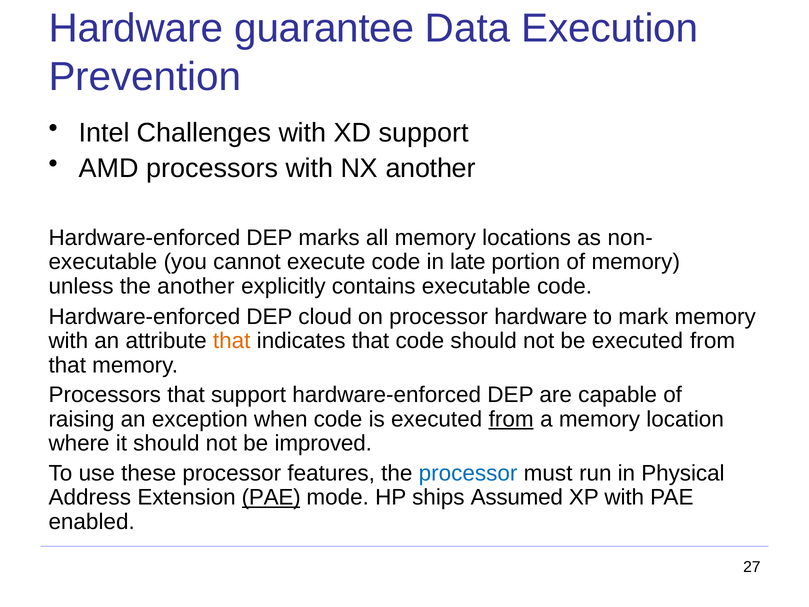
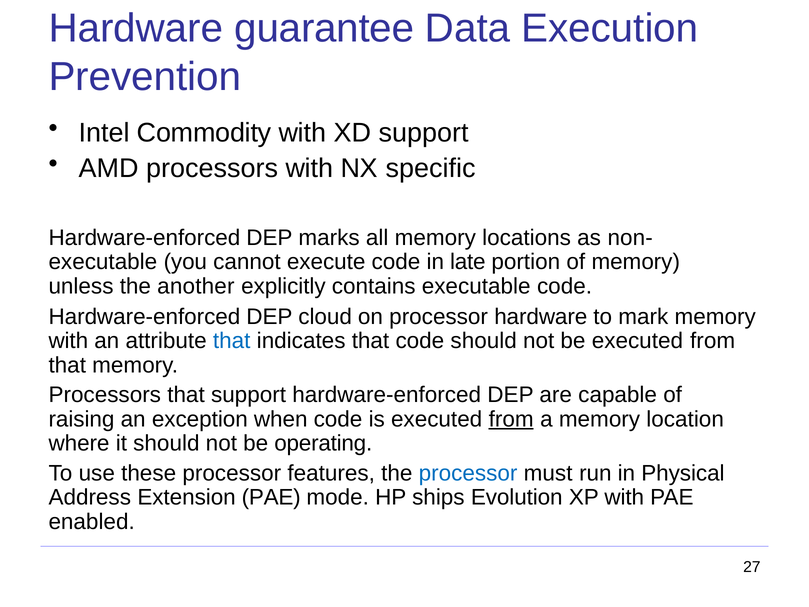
Challenges: Challenges -> Commodity (204, 133)
NX another: another -> specific (431, 168)
that colour: orange -> blue (232, 341)
improved: improved -> operating (323, 443)
PAE underline: present -> none (271, 497)
Assumed: Assumed -> Evolution (517, 497)
